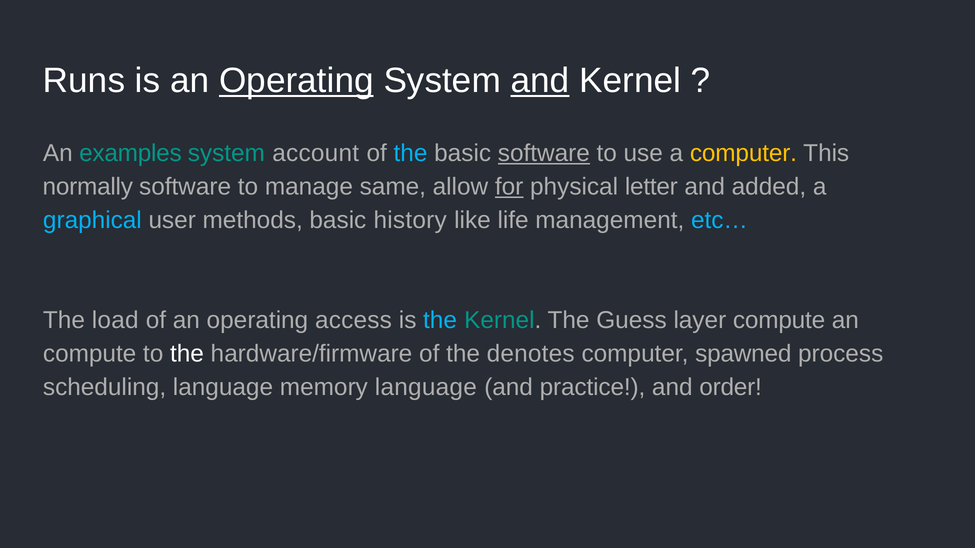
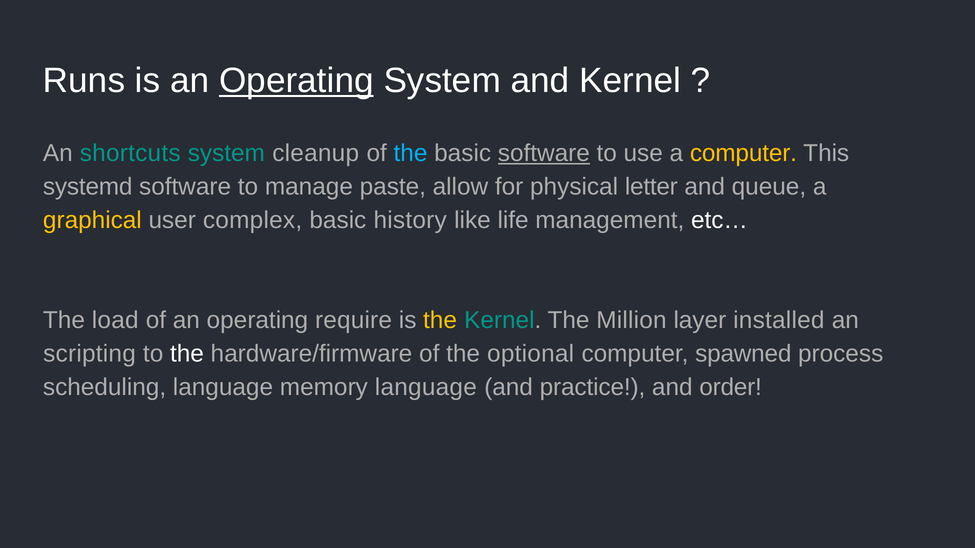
and underline: present -> none (540, 81)
examples: examples -> shortcuts (130, 153)
account: account -> cleanup (316, 153)
normally: normally -> systemd (88, 187)
same: same -> paste (393, 187)
for underline: present -> none (509, 187)
added: added -> queue (769, 187)
graphical colour: light blue -> yellow (92, 221)
methods: methods -> complex (253, 221)
etc… colour: light blue -> white (719, 221)
access: access -> require (353, 320)
the colour: light blue -> yellow (440, 320)
Guess: Guess -> Million (631, 320)
layer compute: compute -> installed (779, 320)
compute: compute -> scripting (89, 354)
denotes: denotes -> optional (531, 354)
